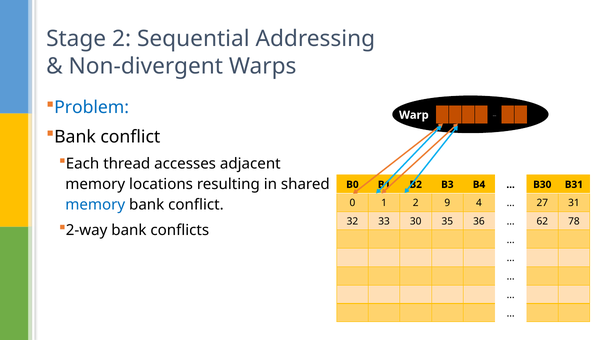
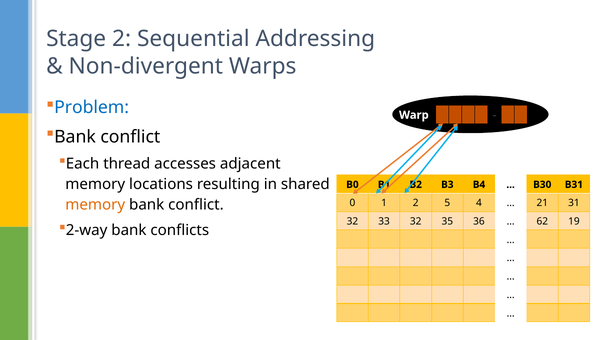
9: 9 -> 5 (447, 203)
27: 27 -> 21 (542, 203)
memory colour: blue -> orange (95, 205)
33 30: 30 -> 32 (416, 222)
78: 78 -> 19 (574, 222)
